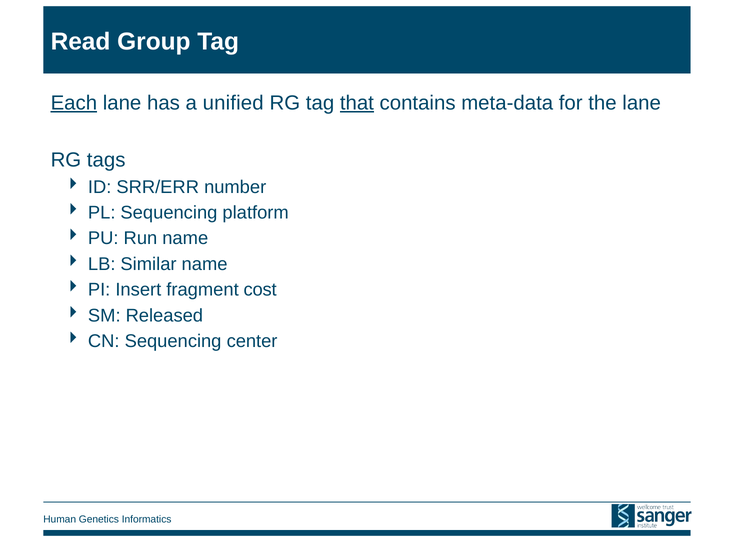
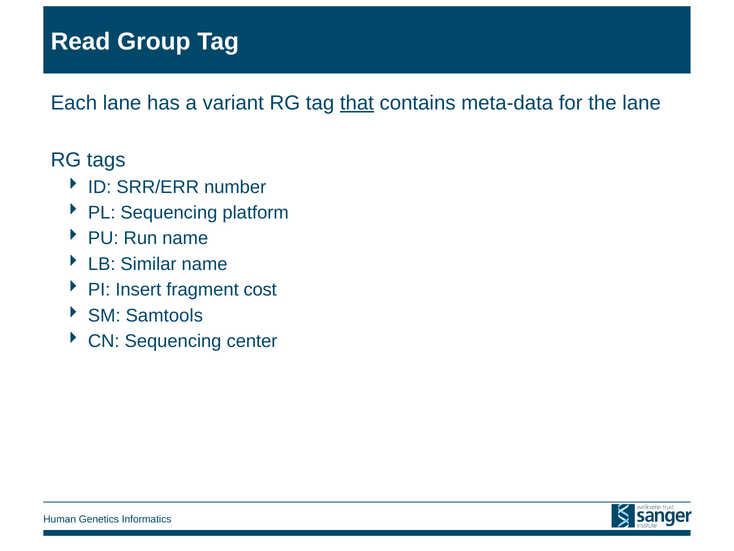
Each underline: present -> none (74, 103)
unified: unified -> variant (233, 103)
Released: Released -> Samtools (164, 315)
